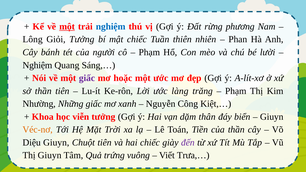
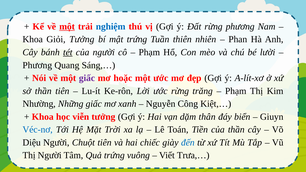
Lông: Lông -> Khoa (33, 39)
mật chiếc: chiếc -> trứng (137, 39)
tét underline: none -> present (68, 52)
Nghiệm: Nghiệm -> Phương (37, 65)
ước làng: làng -> rừng (180, 91)
Véc-nơ colour: orange -> blue (38, 130)
Diệu Giuyn: Giuyn -> Người (56, 143)
đến colour: purple -> blue (188, 143)
Thị Giuyn: Giuyn -> Người (50, 155)
